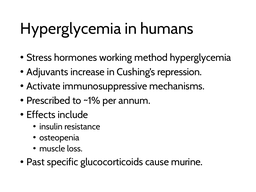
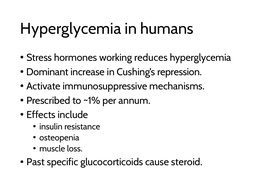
method: method -> reduces (151, 58)
Adjuvants: Adjuvants -> Dominant (47, 72)
murine: murine -> steroid (187, 162)
